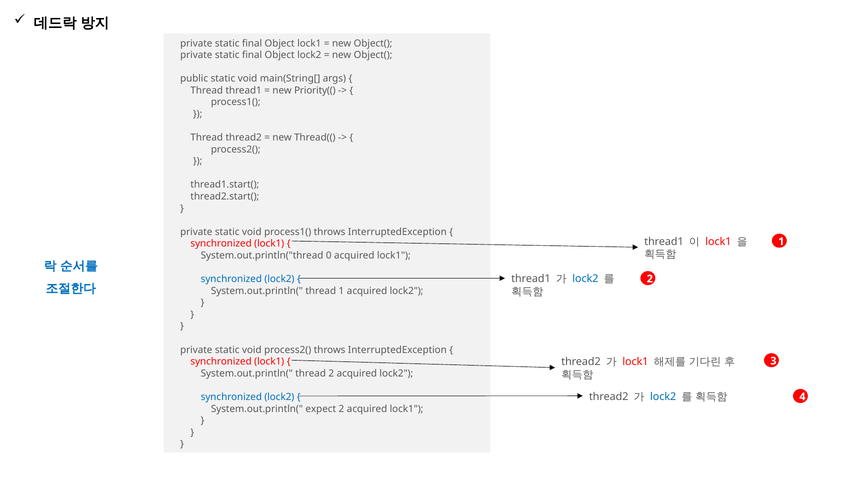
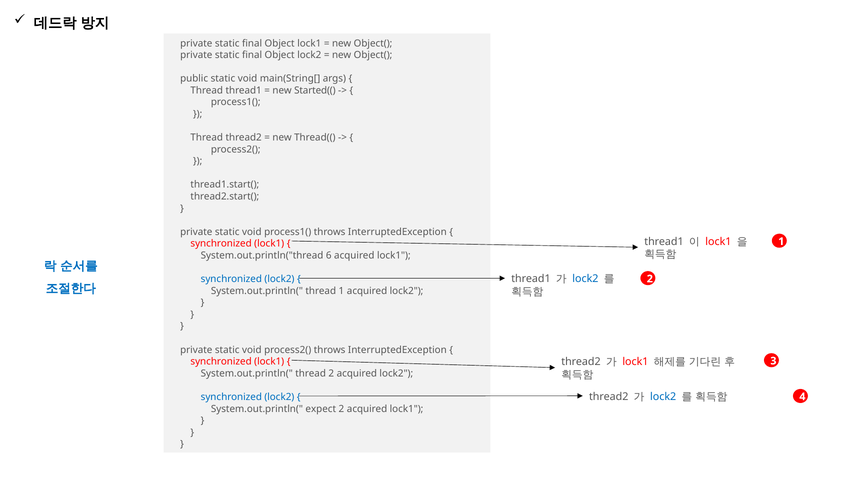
Priority((: Priority(( -> Started(( (315, 90)
0: 0 -> 6 (329, 255)
